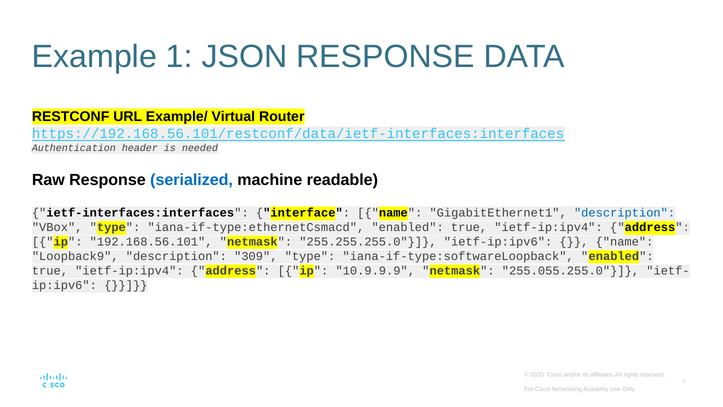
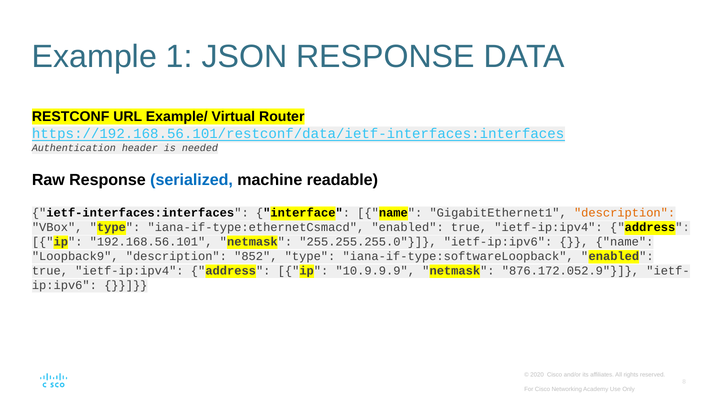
description colour: blue -> orange (625, 213)
309: 309 -> 852 (256, 256)
255.055.255.0: 255.055.255.0 -> 876.172.052.9 (570, 270)
